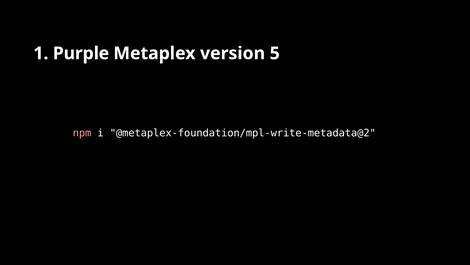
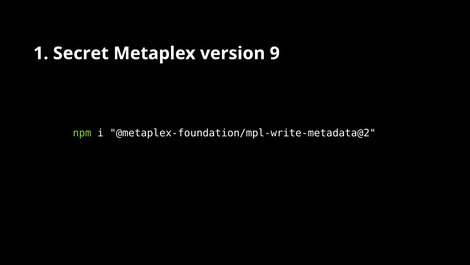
Purple: Purple -> Secret (81, 53)
5: 5 -> 9 (275, 53)
npm colour: pink -> light green (82, 133)
